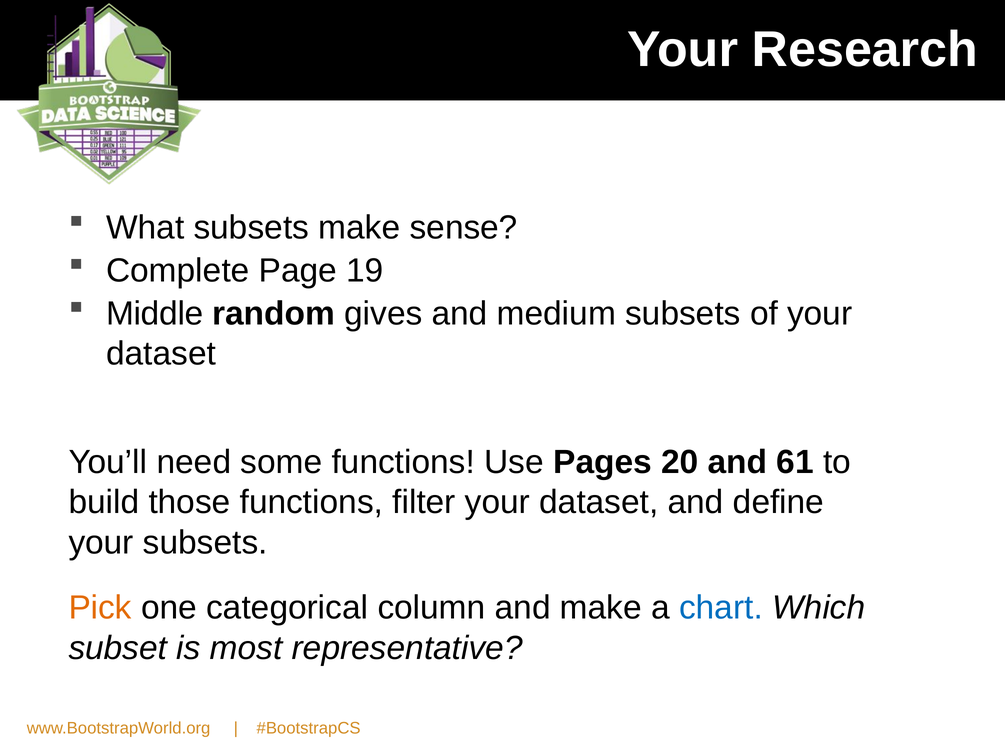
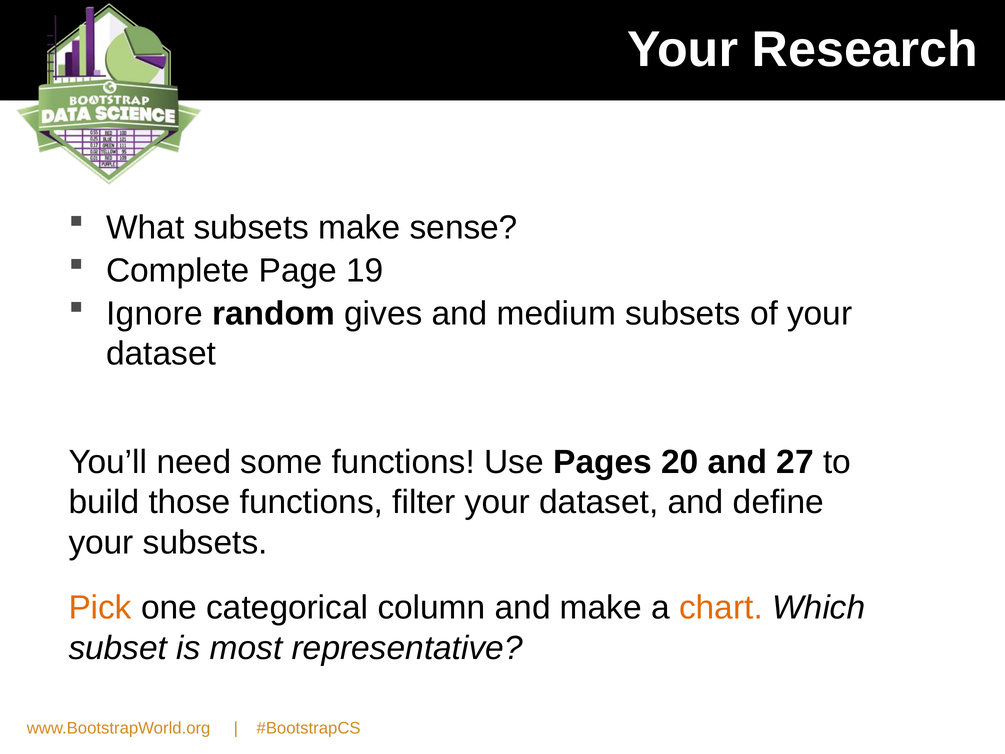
Middle: Middle -> Ignore (154, 313)
61: 61 -> 27 (795, 462)
chart colour: blue -> orange (721, 608)
